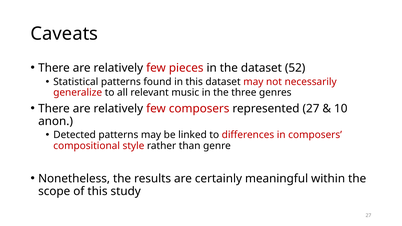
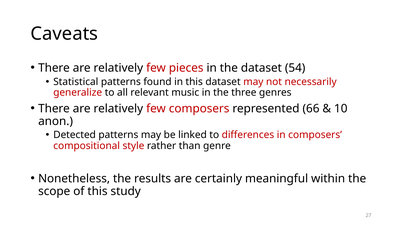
52: 52 -> 54 (295, 68)
represented 27: 27 -> 66 (311, 109)
